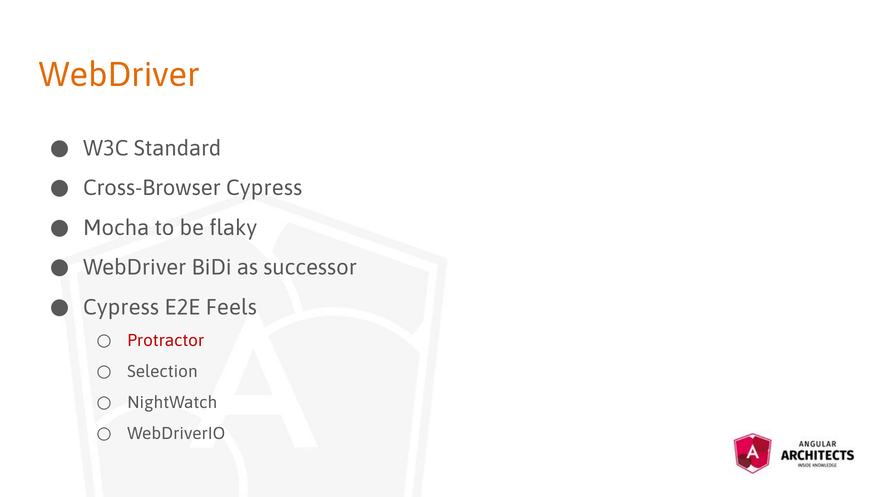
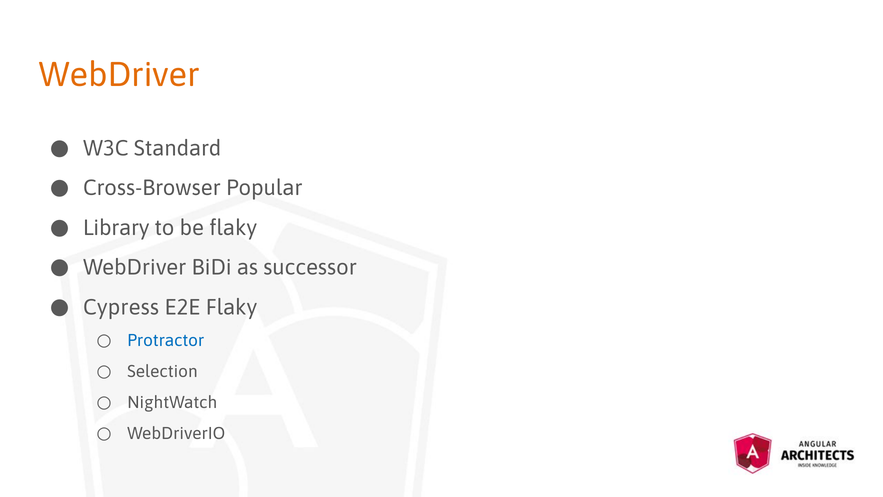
Cross-Browser Cypress: Cypress -> Popular (264, 188)
Mocha: Mocha -> Library (116, 228)
E2E Feels: Feels -> Flaky (231, 307)
Protractor colour: red -> blue (166, 341)
